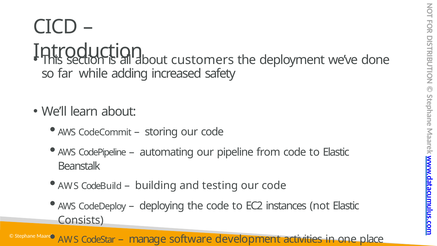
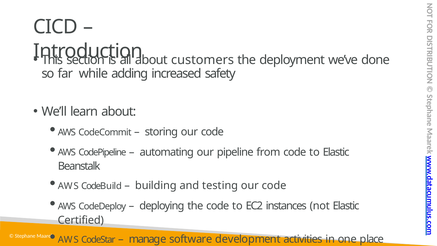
Consists: Consists -> Certified (81, 220)
